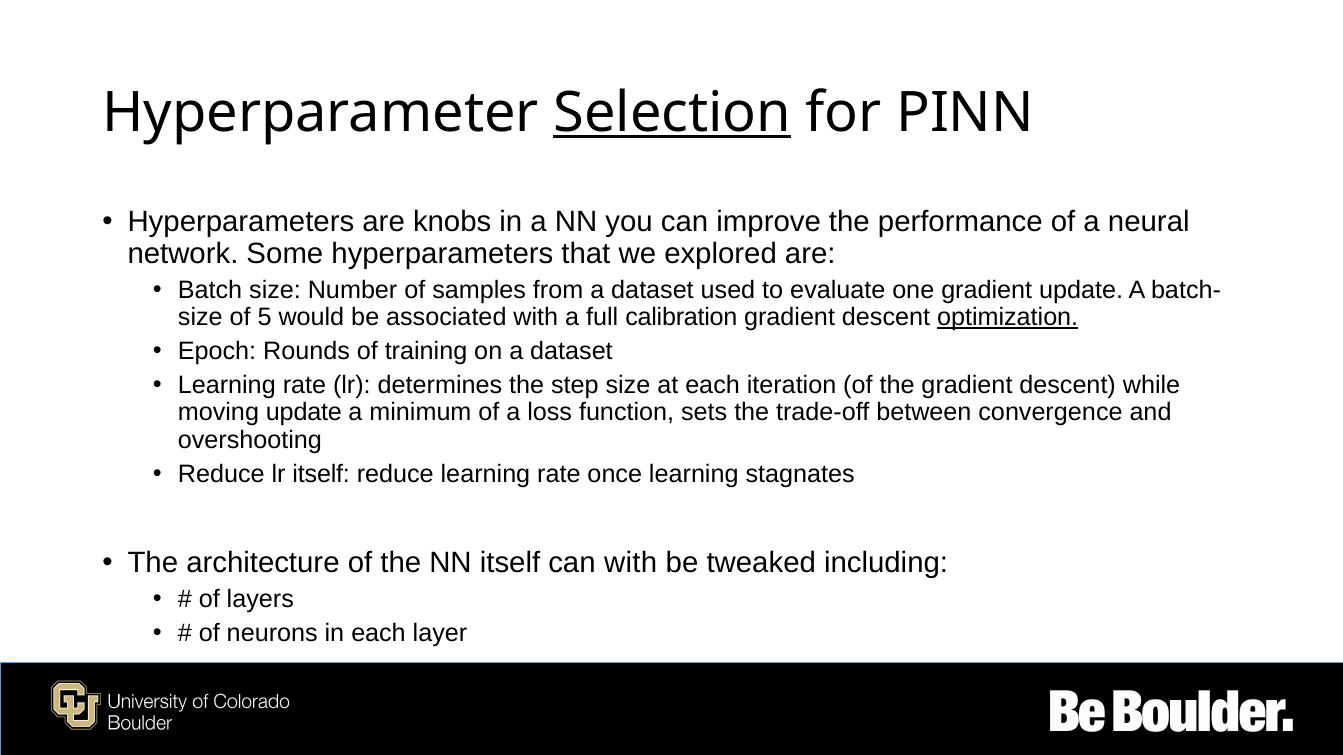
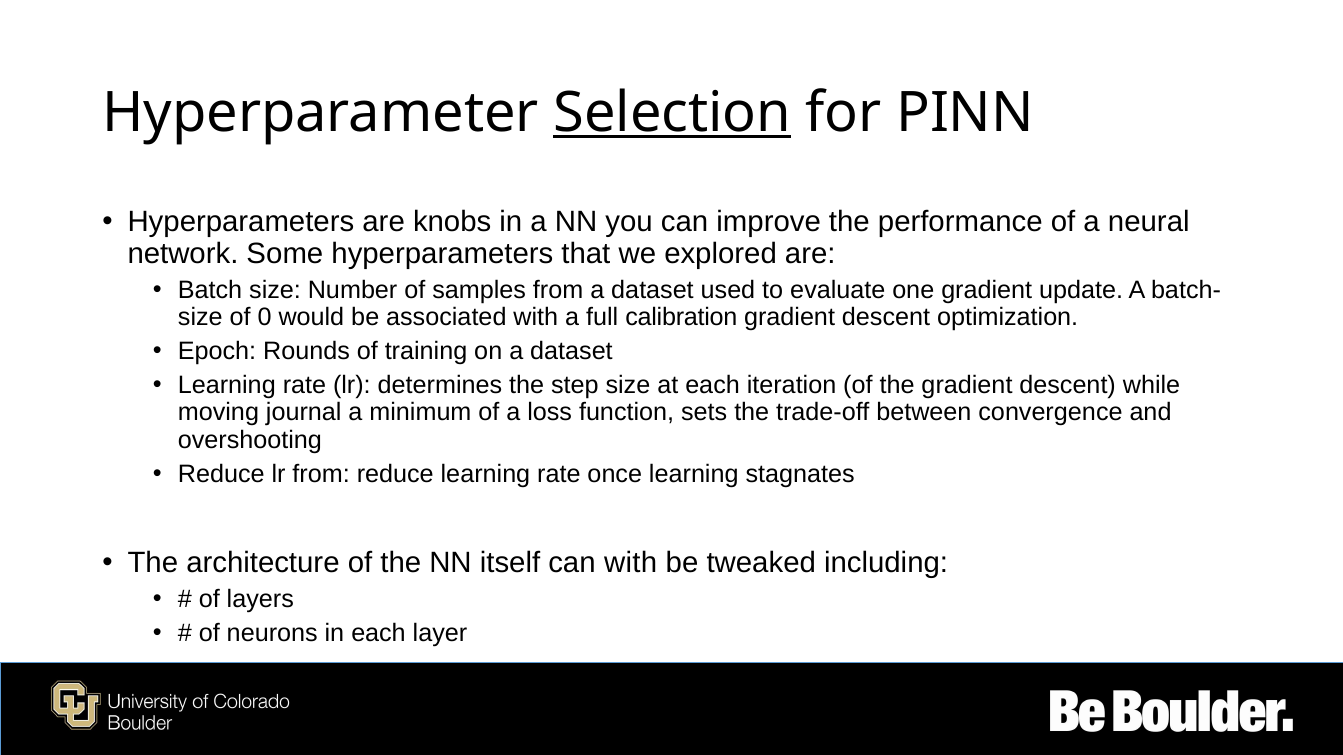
5: 5 -> 0 (265, 317)
optimization underline: present -> none (1008, 317)
moving update: update -> journal (304, 413)
lr itself: itself -> from (321, 474)
